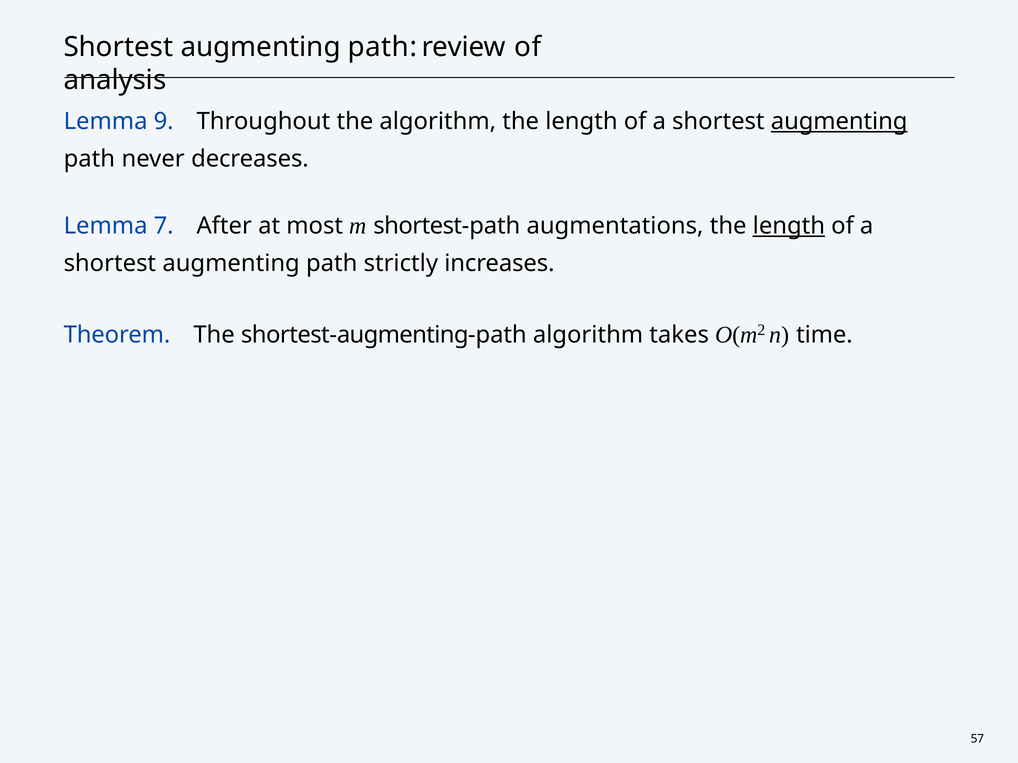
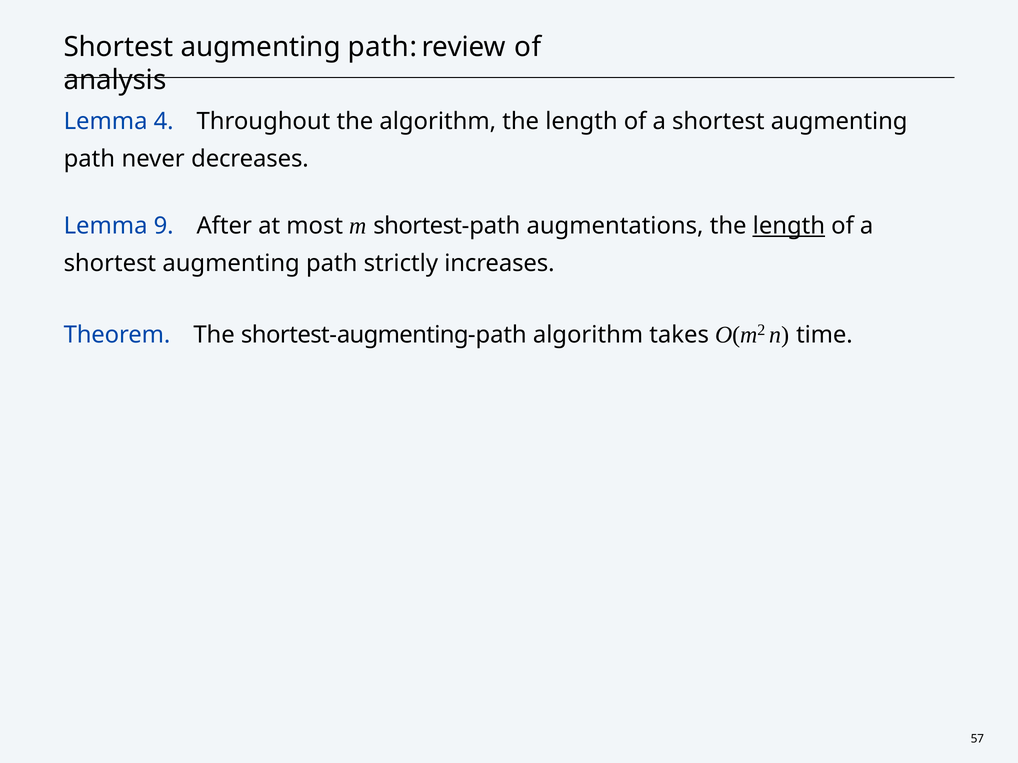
9: 9 -> 4 (164, 121)
augmenting underline: present -> none (839, 121)
7: 7 -> 9 (164, 226)
